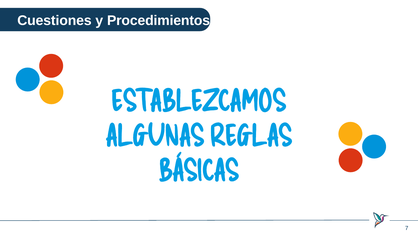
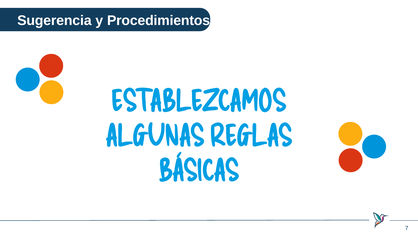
Cuestiones: Cuestiones -> Sugerencia (54, 20)
